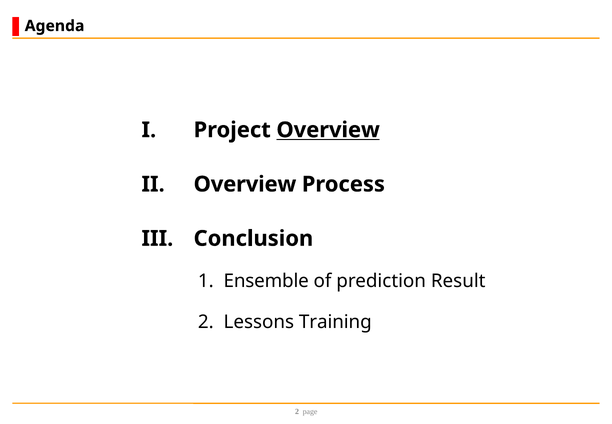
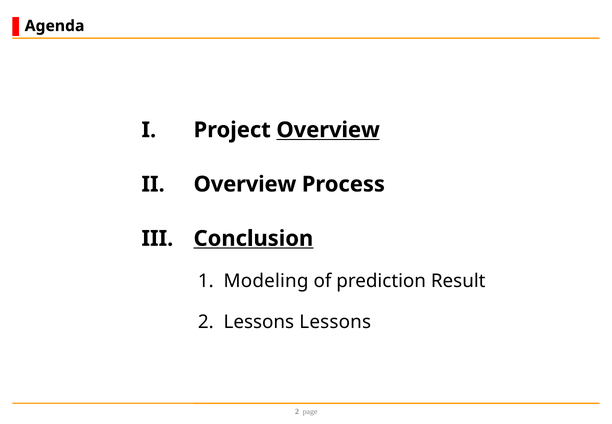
Conclusion underline: none -> present (253, 238)
Ensemble: Ensemble -> Modeling (266, 281)
Lessons Training: Training -> Lessons (335, 322)
